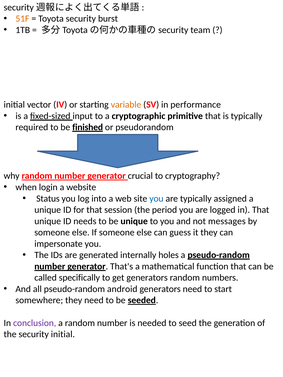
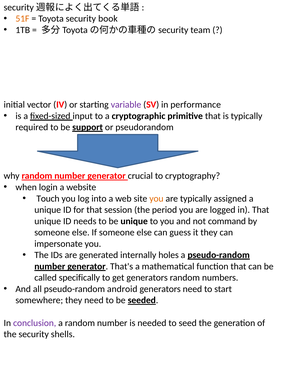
burst: burst -> book (108, 19)
variable colour: orange -> purple (126, 105)
finished: finished -> support (88, 127)
Status: Status -> Touch (48, 199)
you colour: blue -> orange (156, 199)
messages: messages -> command (227, 221)
security initial: initial -> shells (63, 335)
